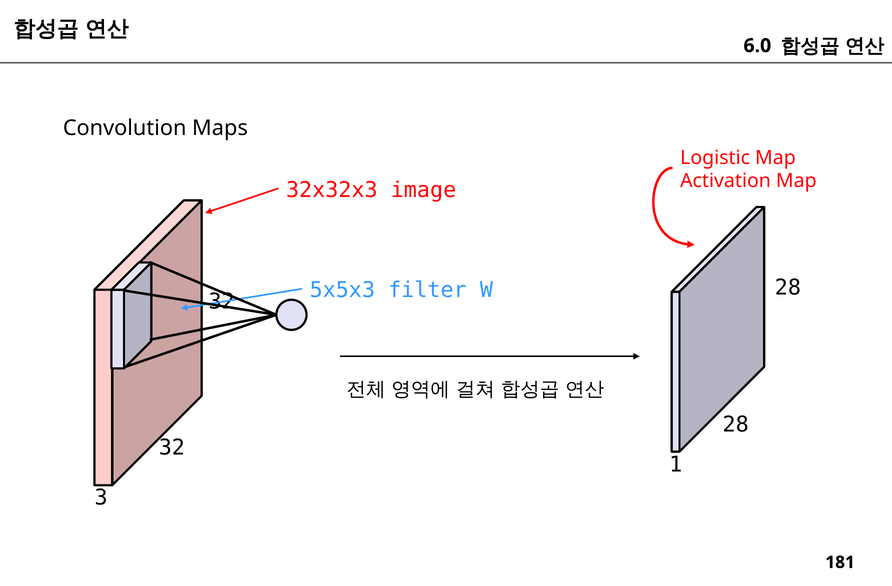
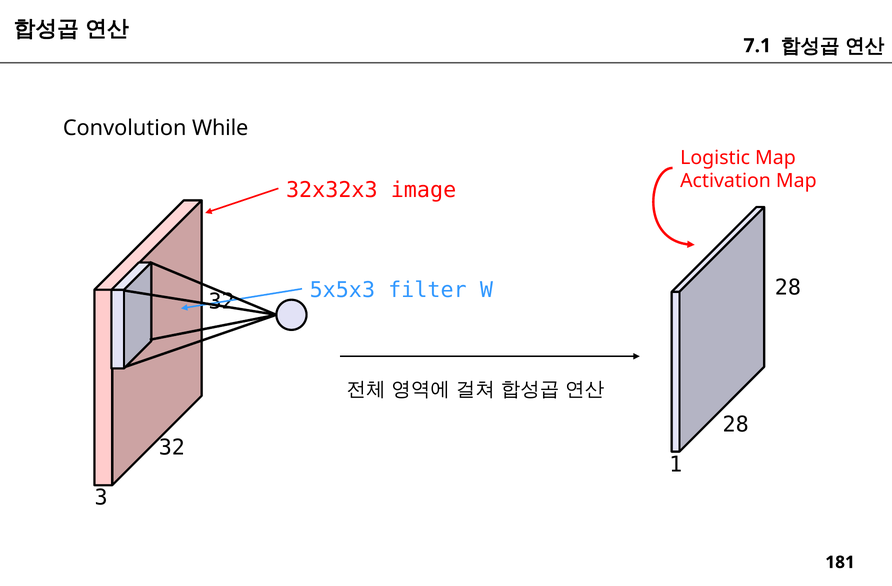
6.0: 6.0 -> 7.1 (757, 46)
Maps: Maps -> While (220, 128)
